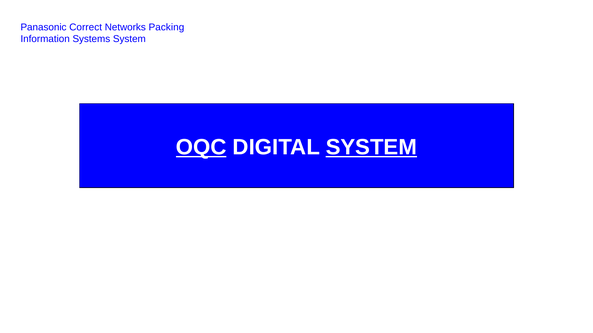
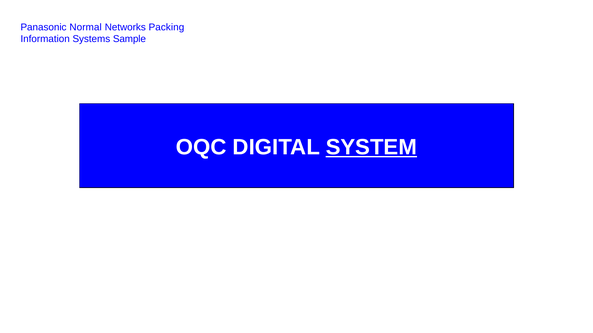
Correct: Correct -> Normal (86, 27)
Systems System: System -> Sample (129, 39)
OQC underline: present -> none (201, 147)
